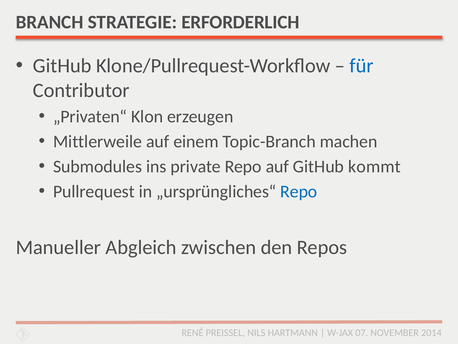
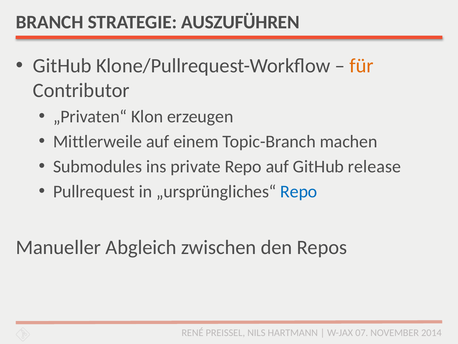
ERFORDERLICH: ERFORDERLICH -> AUSZUFÜHREN (240, 22)
für colour: blue -> orange (362, 66)
kommt: kommt -> release (375, 166)
